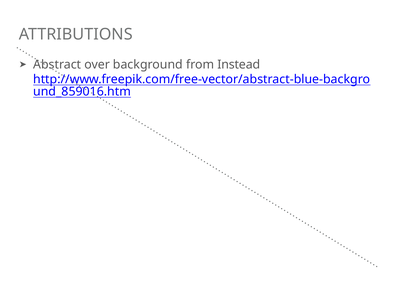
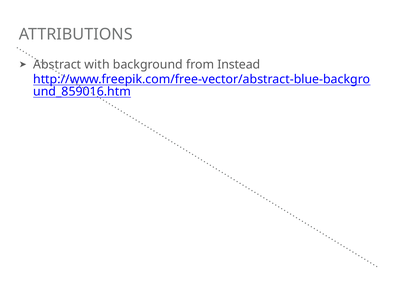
over: over -> with (97, 65)
